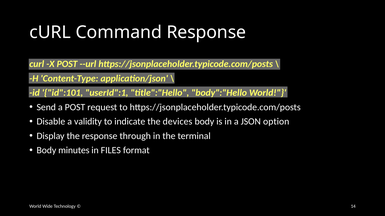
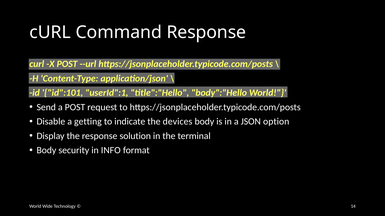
validity: validity -> getting (88, 122)
through: through -> solution (135, 136)
minutes: minutes -> security (74, 151)
FILES: FILES -> INFO (111, 151)
